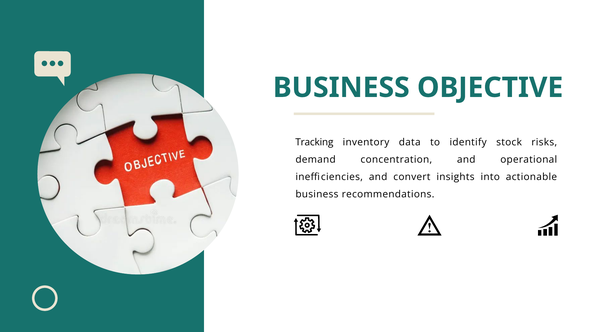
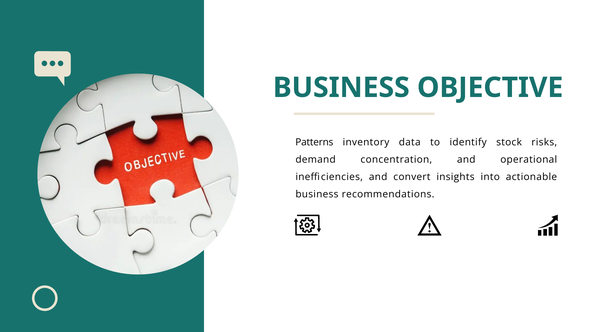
Tracking: Tracking -> Patterns (314, 143)
